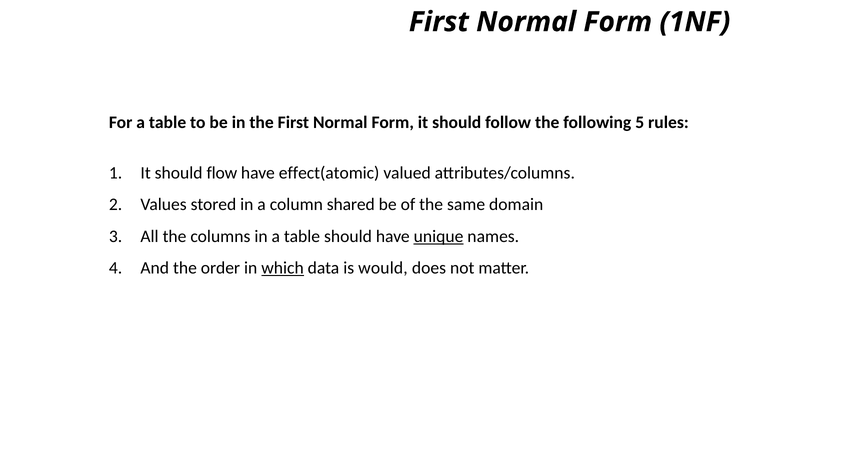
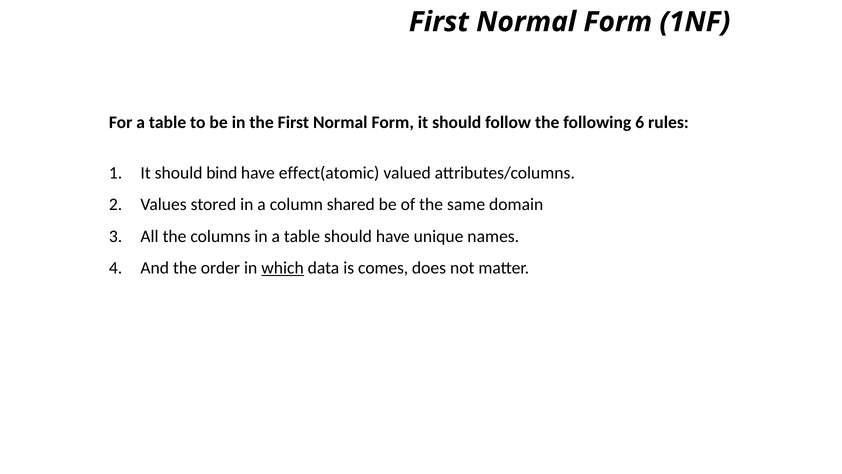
5: 5 -> 6 (640, 122)
flow: flow -> bind (222, 173)
unique underline: present -> none (439, 236)
would: would -> comes (383, 268)
